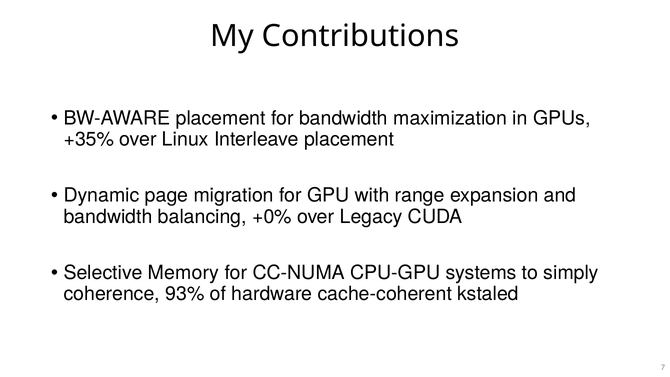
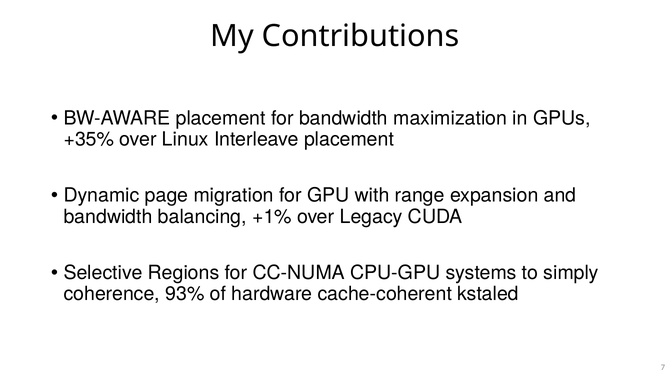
+0%: +0% -> +1% (272, 217)
Memory: Memory -> Regions (184, 273)
